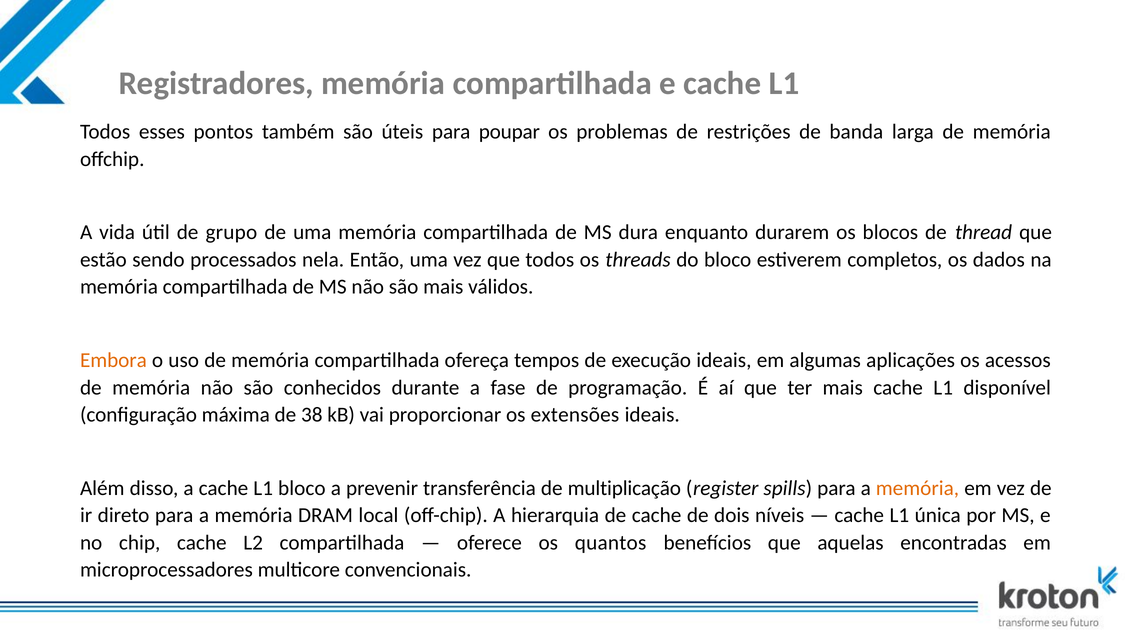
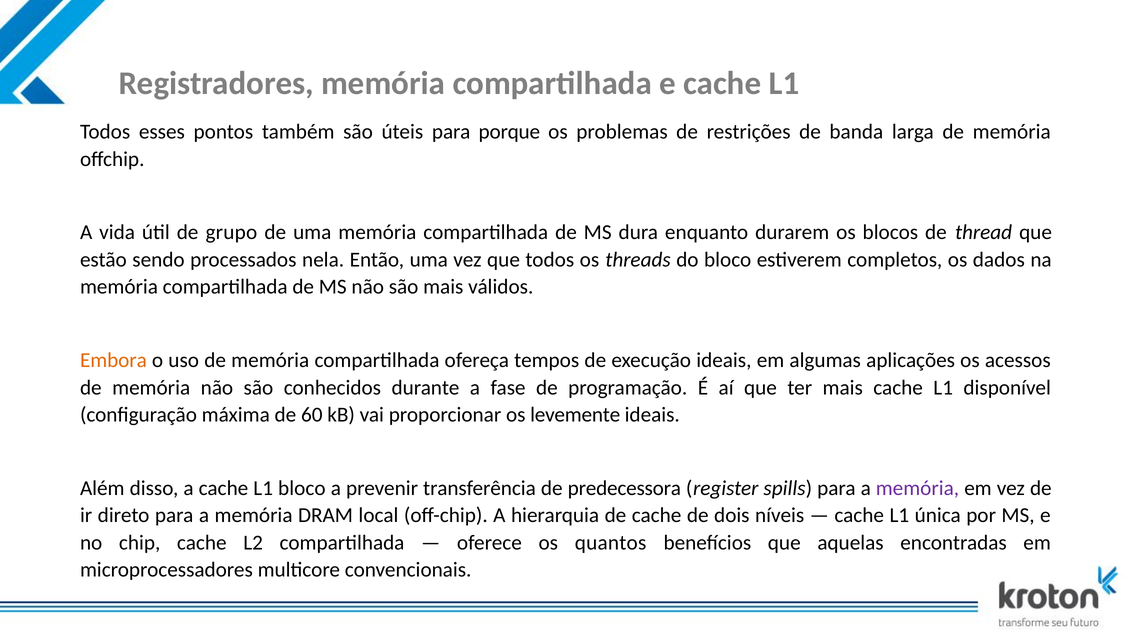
poupar: poupar -> porque (509, 132)
38: 38 -> 60 (312, 415)
extensões: extensões -> levemente (575, 415)
multiplicação: multiplicação -> predecessora (624, 488)
memória colour: orange -> purple (917, 488)
